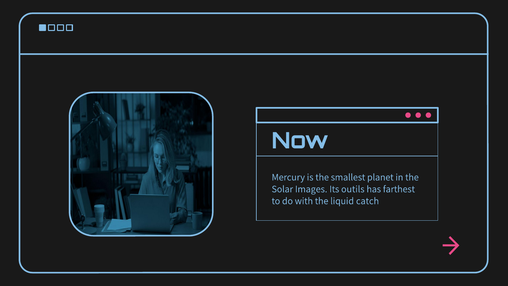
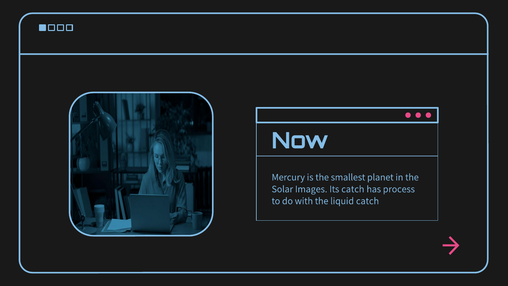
Its outils: outils -> catch (353, 189)
farthest: farthest -> process (399, 189)
